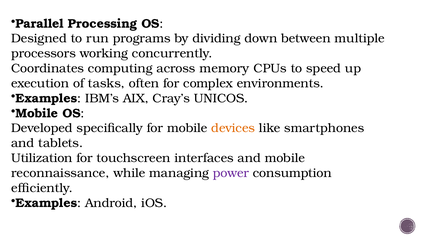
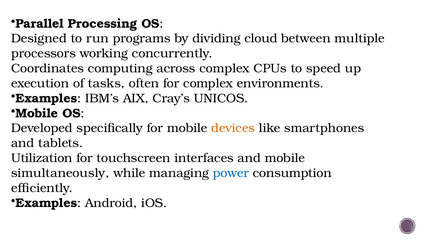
down: down -> cloud (261, 39)
across memory: memory -> complex (225, 68)
reconnaissance: reconnaissance -> simultaneously (60, 173)
power colour: purple -> blue (231, 173)
